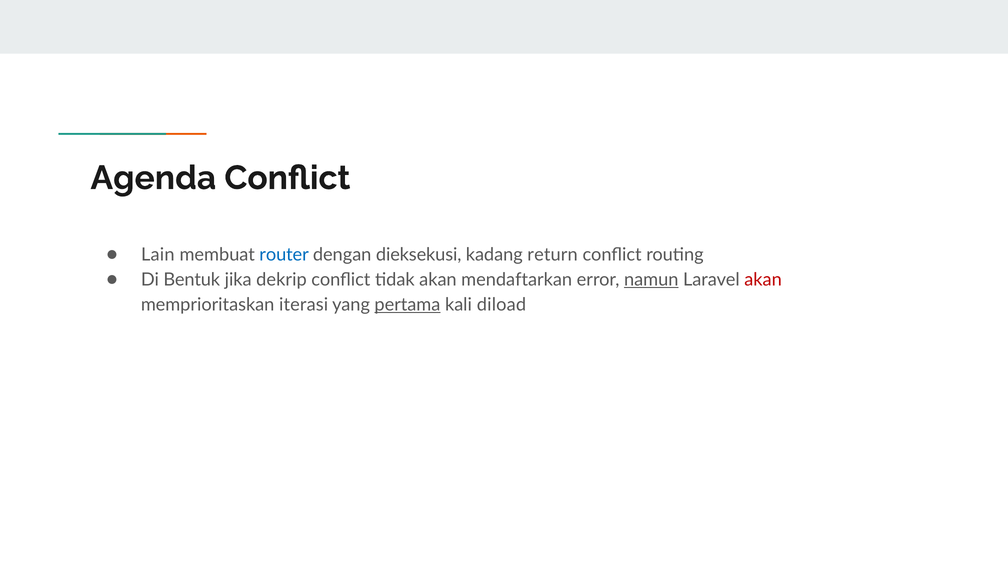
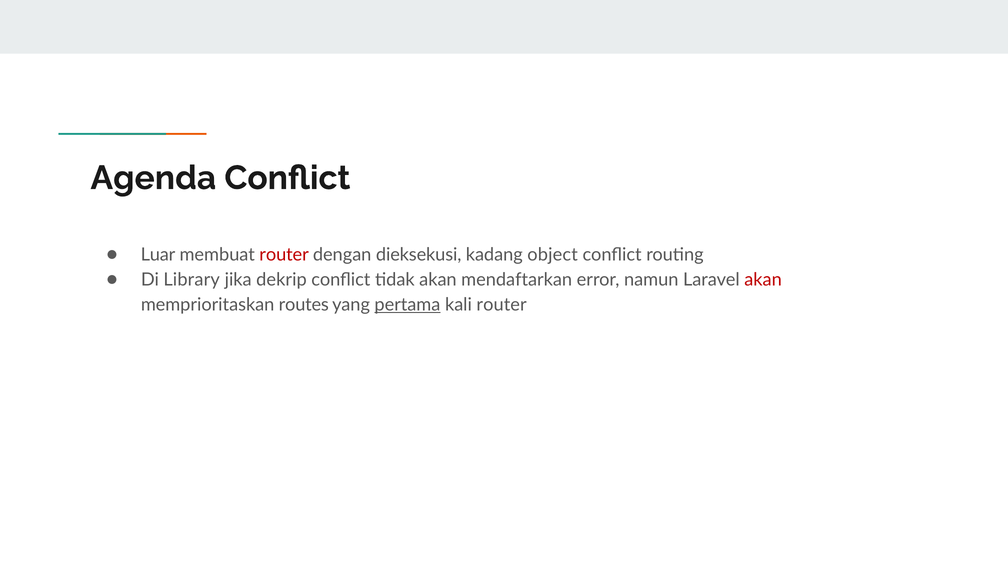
Lain: Lain -> Luar (158, 255)
router colour: blue -> red (284, 255)
return: return -> object (553, 255)
Bentuk: Bentuk -> Library (192, 280)
namun underline: present -> none (651, 280)
iterasi: iterasi -> routes (304, 305)
kali diload: diload -> router (502, 305)
